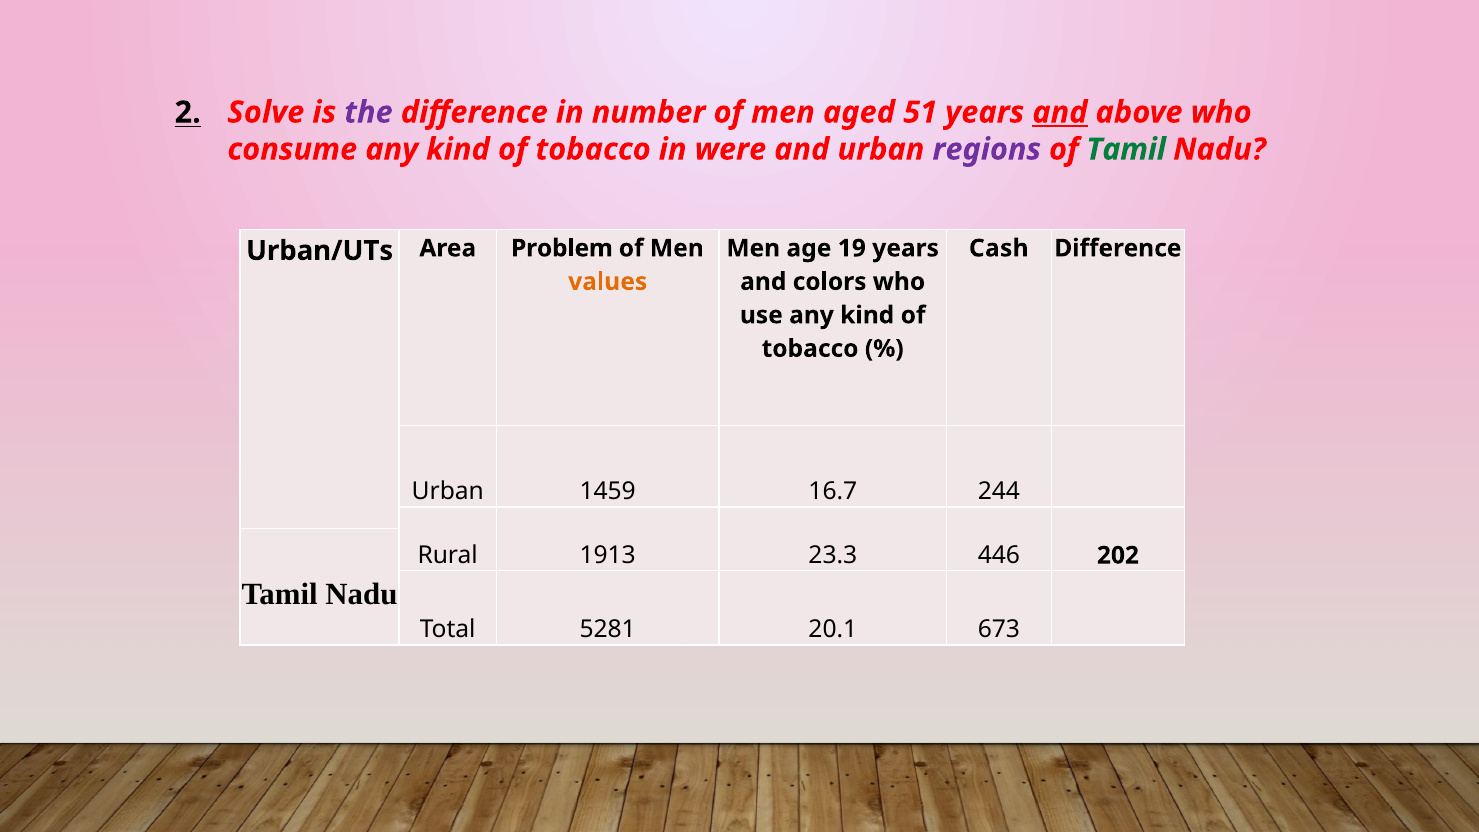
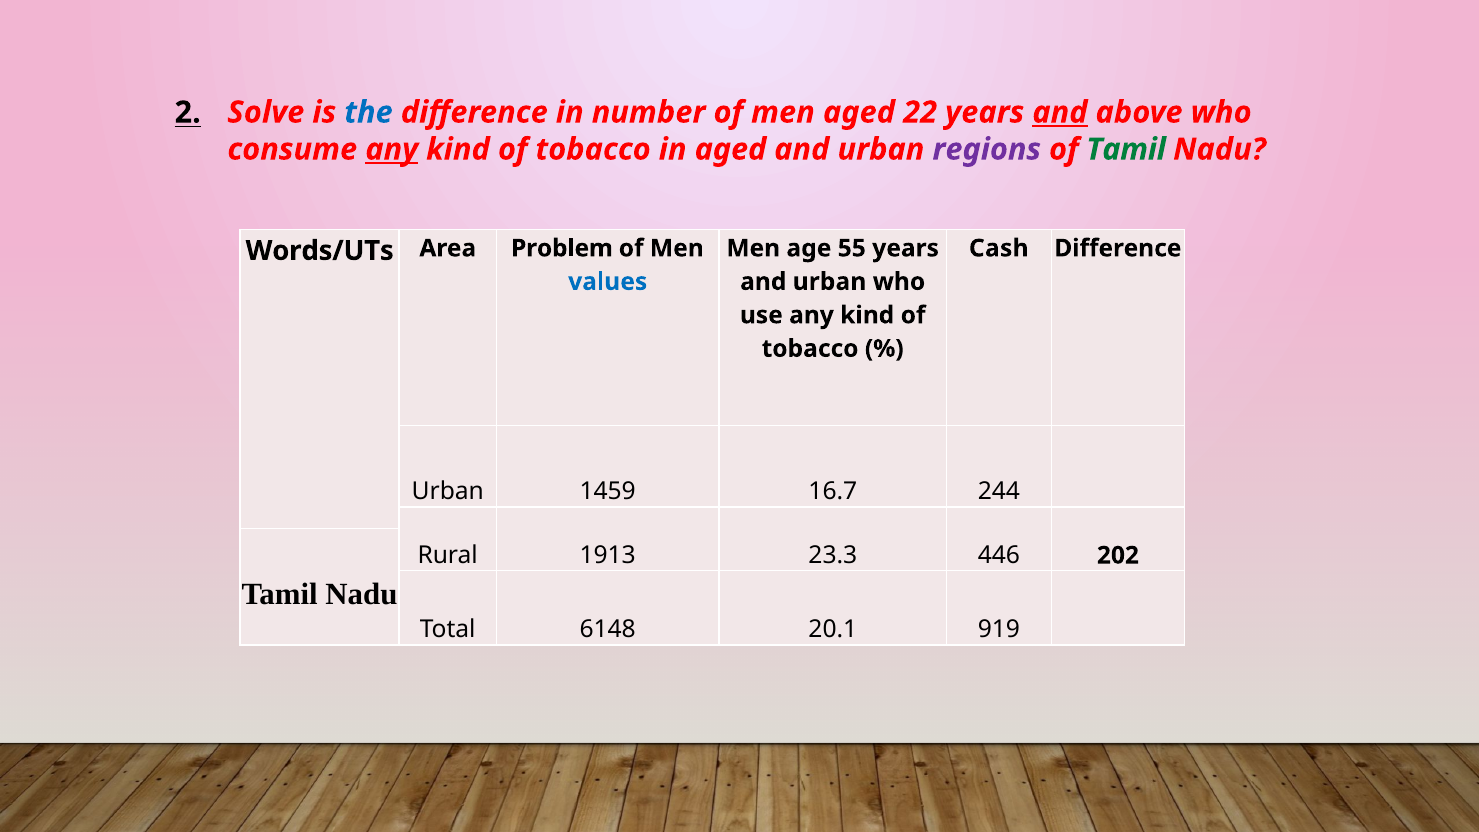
the colour: purple -> blue (369, 112)
51: 51 -> 22 (920, 112)
any underline: none -> present (392, 149)
in were: were -> aged (731, 149)
19: 19 -> 55 (852, 248)
Urban/UTs: Urban/UTs -> Words/UTs (320, 251)
values colour: orange -> blue (608, 282)
colors: colors -> urban (829, 282)
5281: 5281 -> 6148 (608, 630)
673: 673 -> 919 (999, 630)
